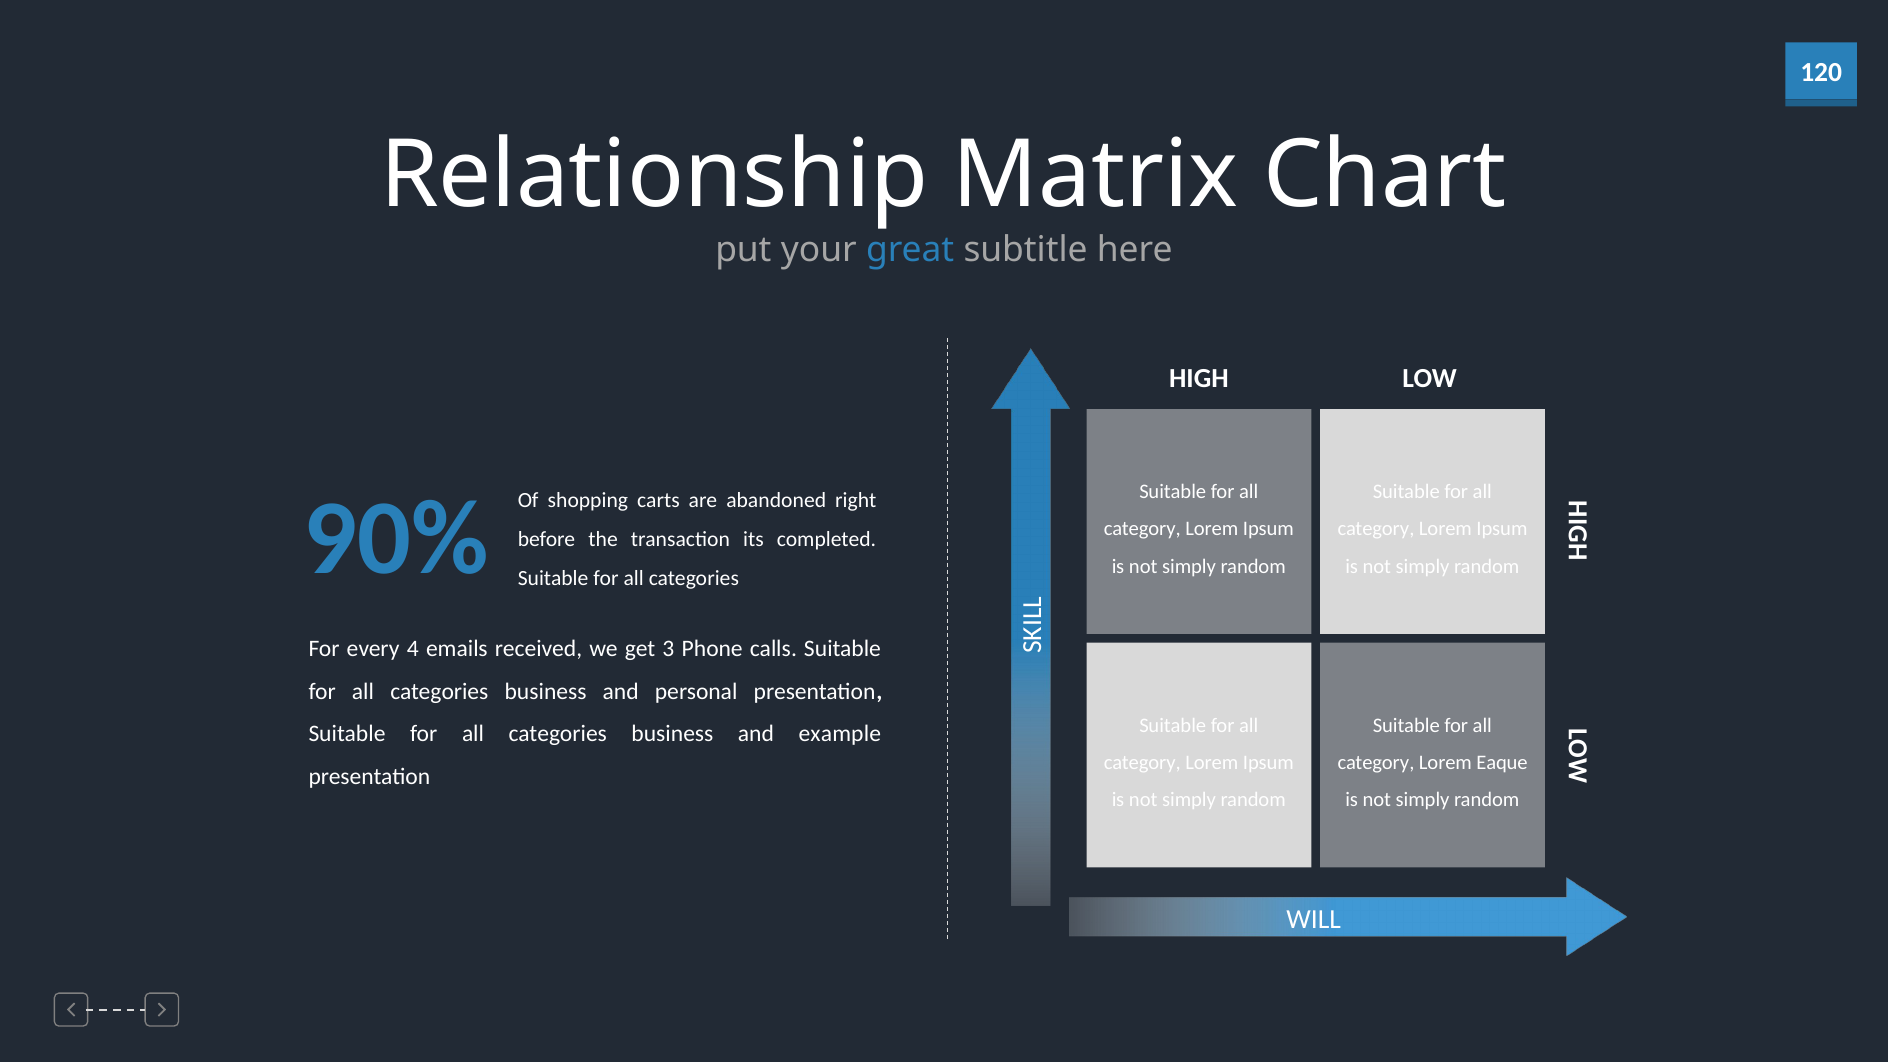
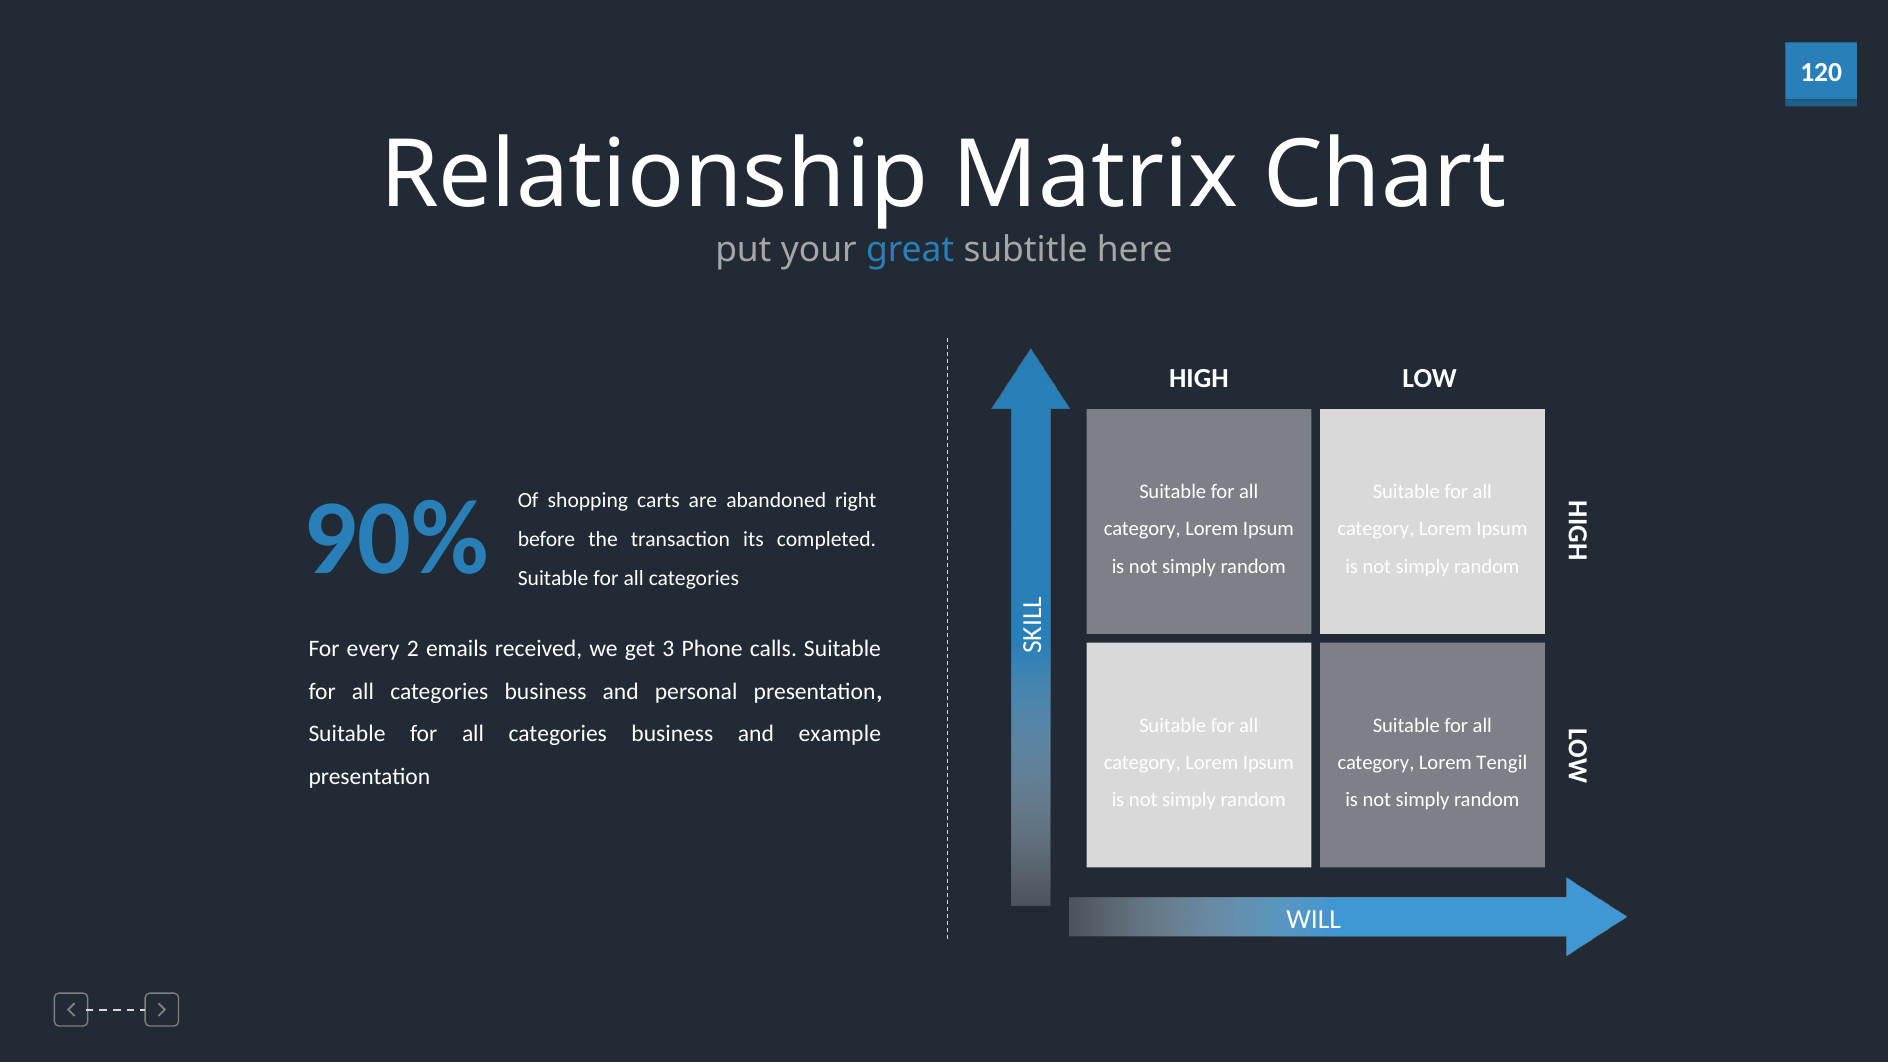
4: 4 -> 2 (413, 649)
Eaque: Eaque -> Tengil (1502, 763)
